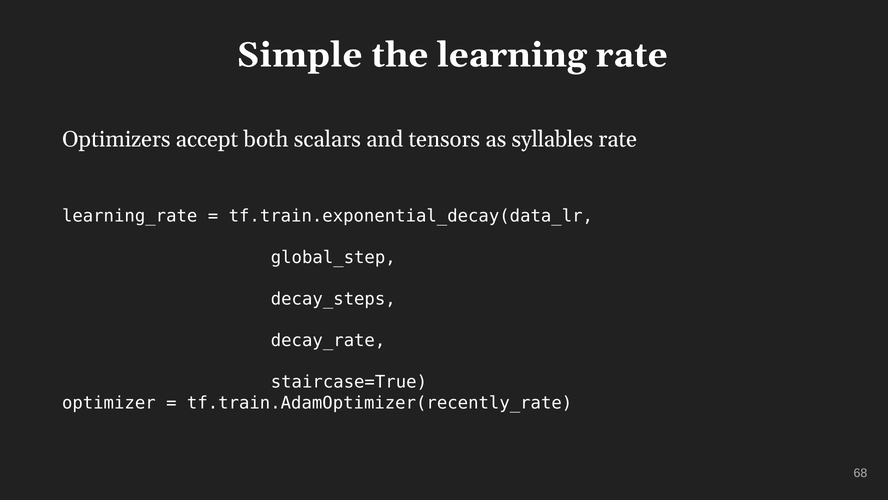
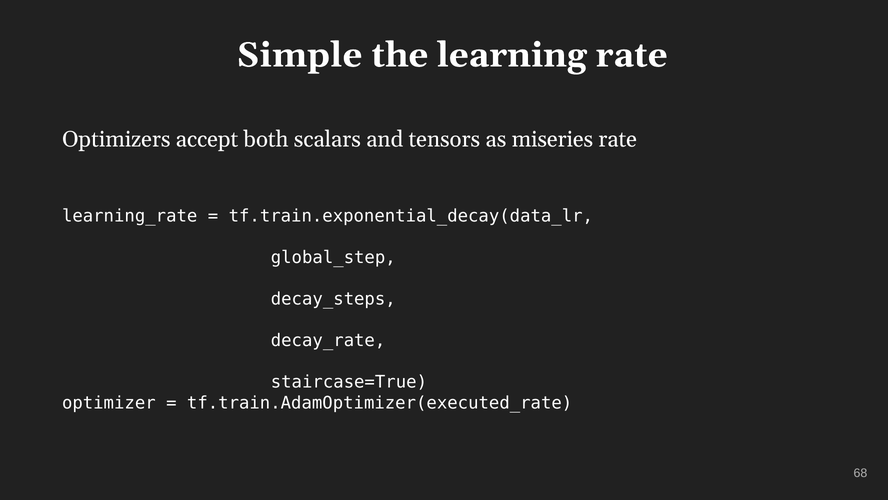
syllables: syllables -> miseries (552, 139)
tf.train.AdamOptimizer(recently_rate: tf.train.AdamOptimizer(recently_rate -> tf.train.AdamOptimizer(executed_rate (380, 402)
